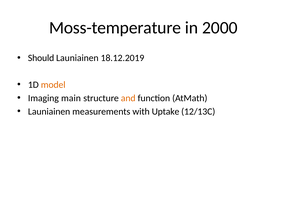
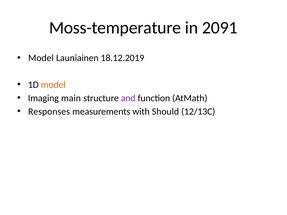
2000: 2000 -> 2091 (220, 28)
Should: Should -> Model (41, 58)
and colour: orange -> purple (128, 98)
Launiainen: Launiainen -> Responses (49, 112)
Uptake: Uptake -> Should (165, 112)
